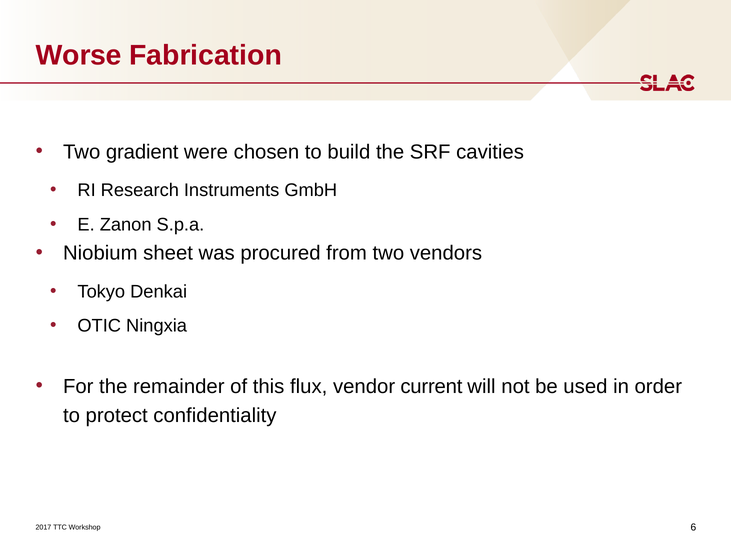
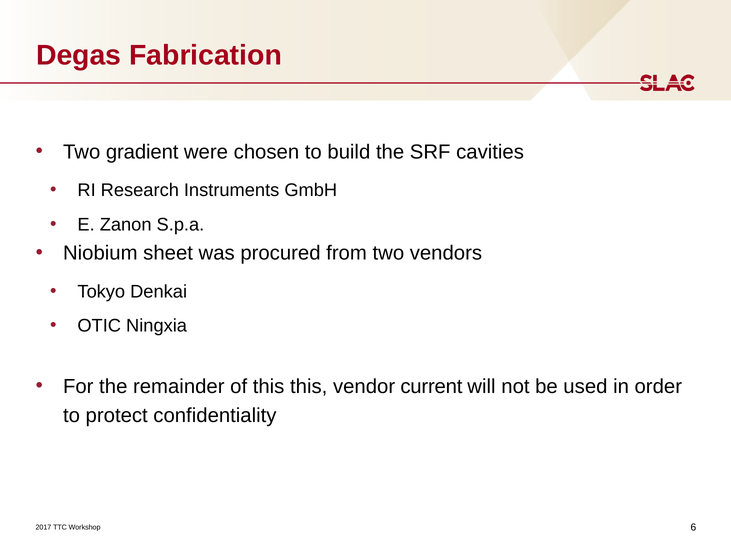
Worse: Worse -> Degas (79, 55)
this flux: flux -> this (309, 387)
